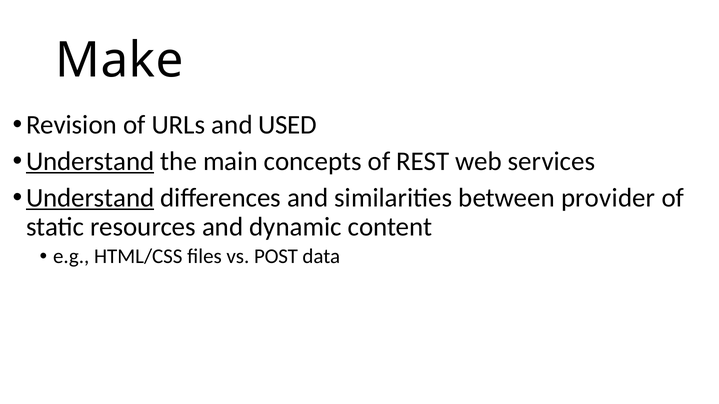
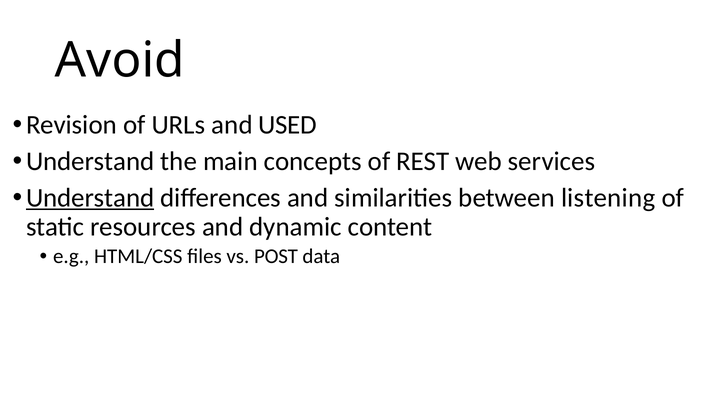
Make: Make -> Avoid (120, 60)
Understand underline: present -> none (90, 161)
provider: provider -> listening (608, 198)
